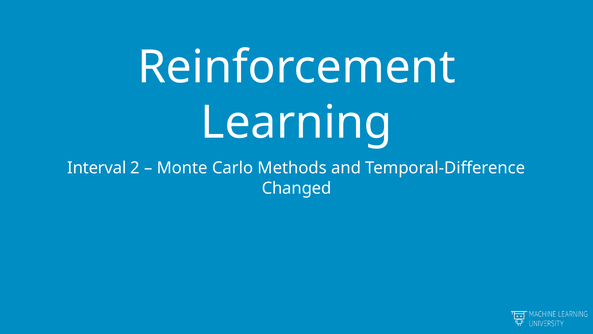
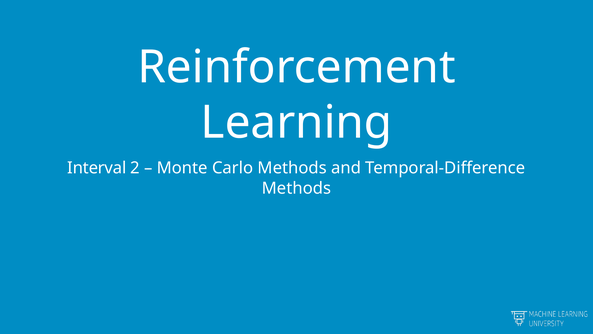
Changed: Changed -> Methods (296, 188)
